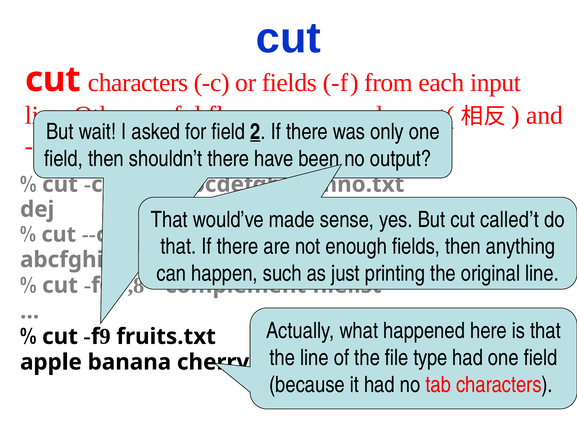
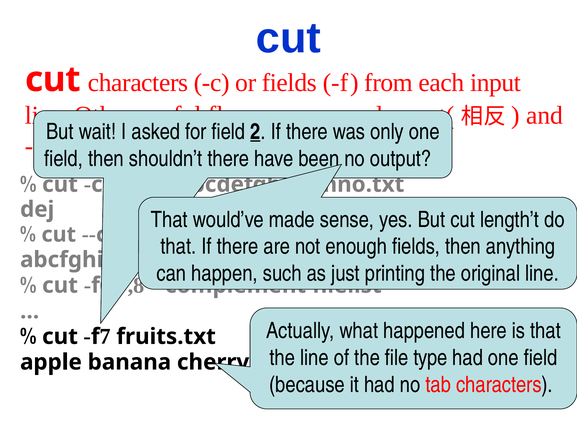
called’t: called’t -> length’t (510, 219)
9: 9 -> 7 (105, 336)
